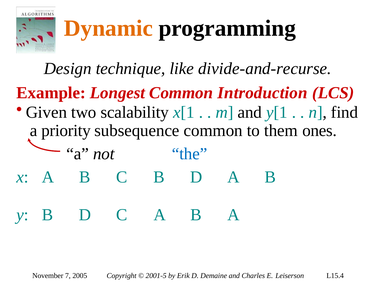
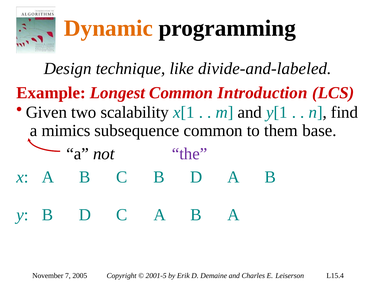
divide-and-recurse: divide-and-recurse -> divide-and-labeled (265, 69)
priority: priority -> mimics (66, 131)
ones: ones -> base (319, 131)
the colour: blue -> purple (190, 154)
